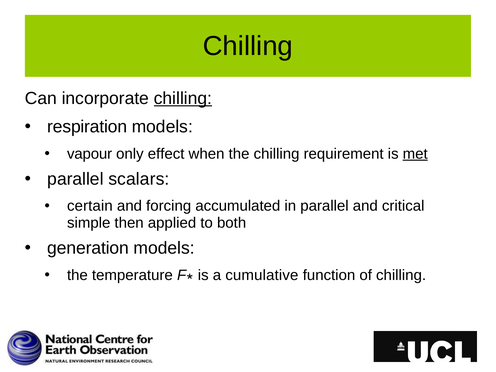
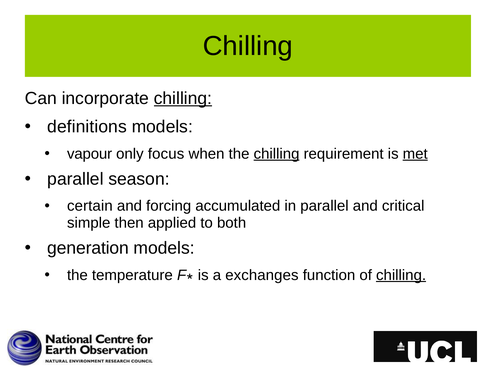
respiration: respiration -> definitions (87, 127)
effect: effect -> focus (166, 154)
chilling underline: none -> present (277, 154)
scalars: scalars -> season (139, 179)
cumulative: cumulative -> exchanges (262, 275)
chilling underline: none -> present (401, 275)
